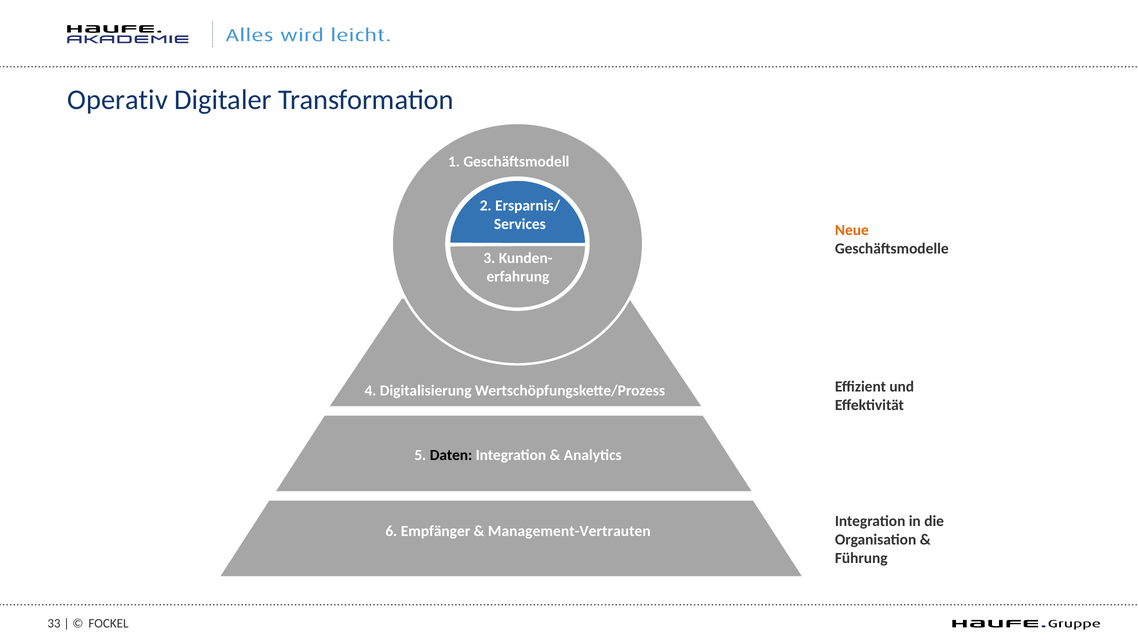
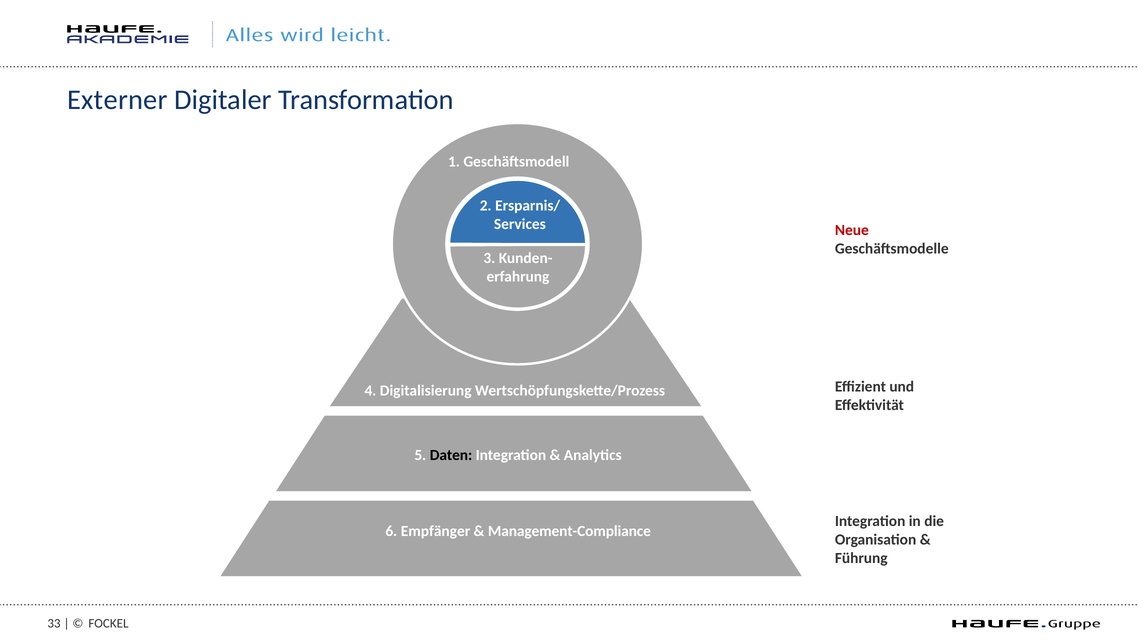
Operativ: Operativ -> Externer (117, 100)
Neue colour: orange -> red (852, 230)
Management-Vertrauten: Management-Vertrauten -> Management-Compliance (569, 531)
